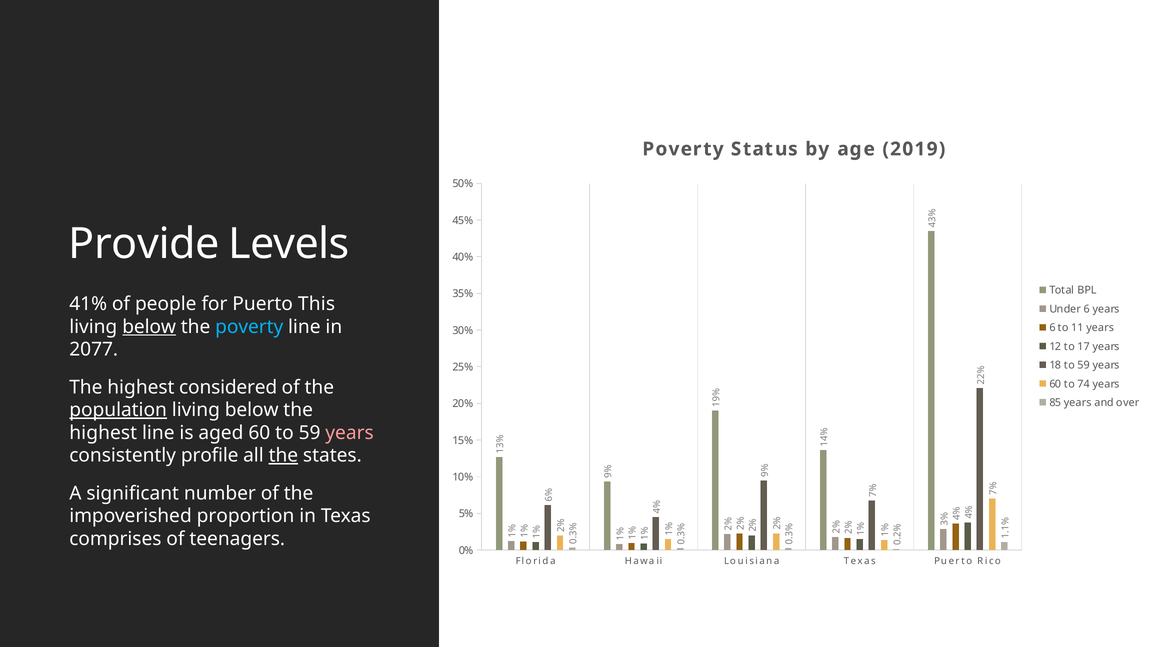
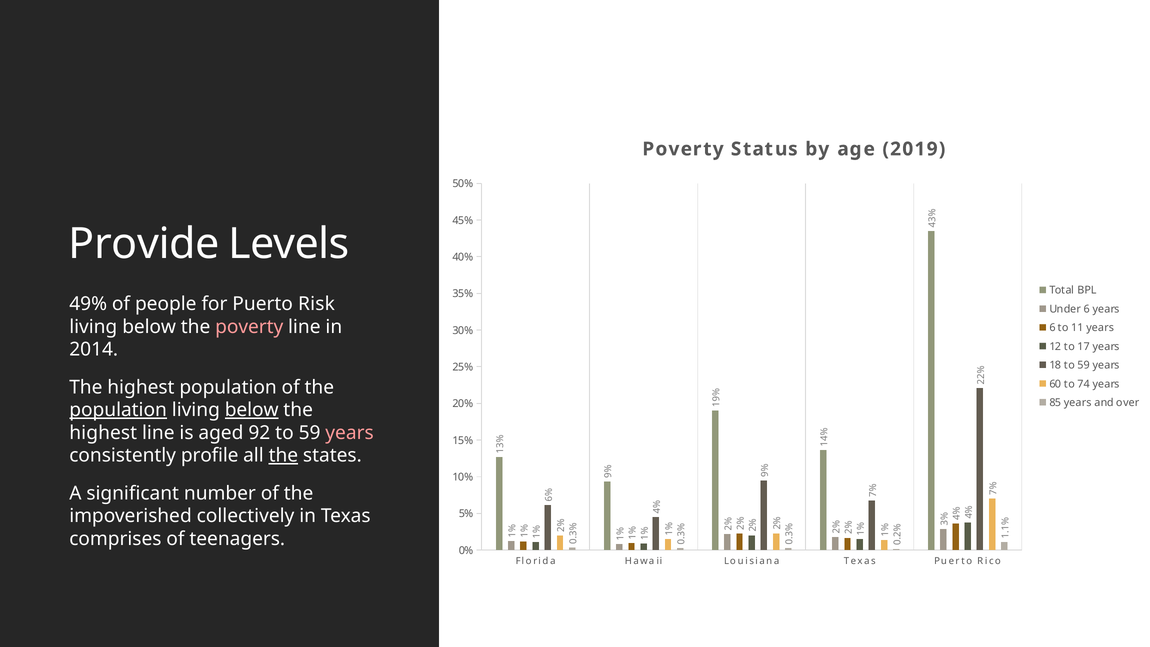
41%: 41% -> 49% (88, 304)
This: This -> Risk (317, 304)
below underline: present -> none (149, 327)
poverty colour: light blue -> pink (249, 327)
2077: 2077 -> 2014 (94, 349)
highest considered: considered -> population (228, 387)
below underline: none -> present (252, 410)
aged 60: 60 -> 92 (259, 433)
proportion: proportion -> collectively (246, 516)
